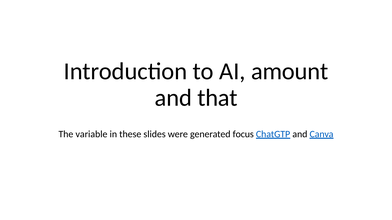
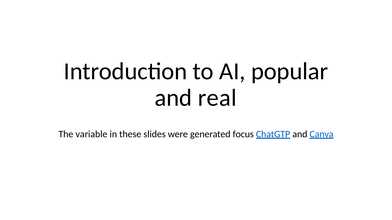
amount: amount -> popular (290, 72)
that: that -> real (217, 98)
